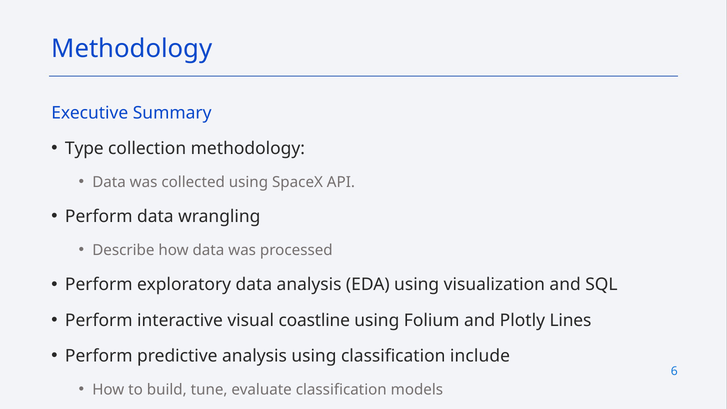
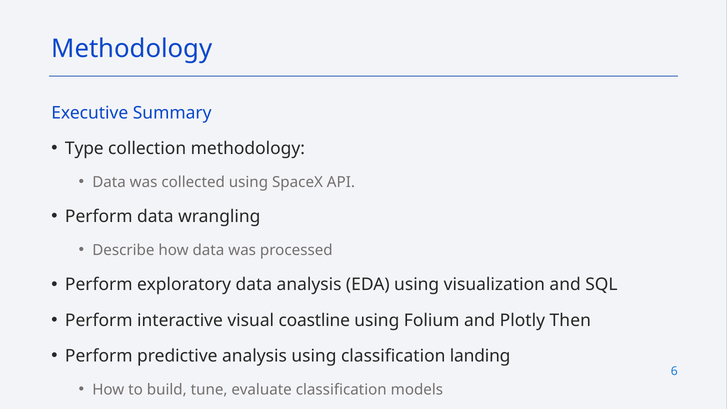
Lines: Lines -> Then (570, 320)
include: include -> landing (480, 356)
